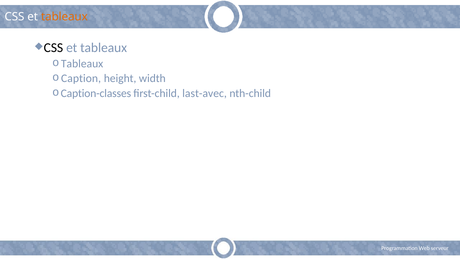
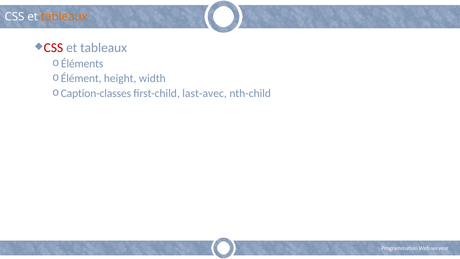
CSS colour: black -> red (53, 48)
Tableaux: Tableaux -> Éléments (82, 64)
Caption: Caption -> Élément (81, 78)
